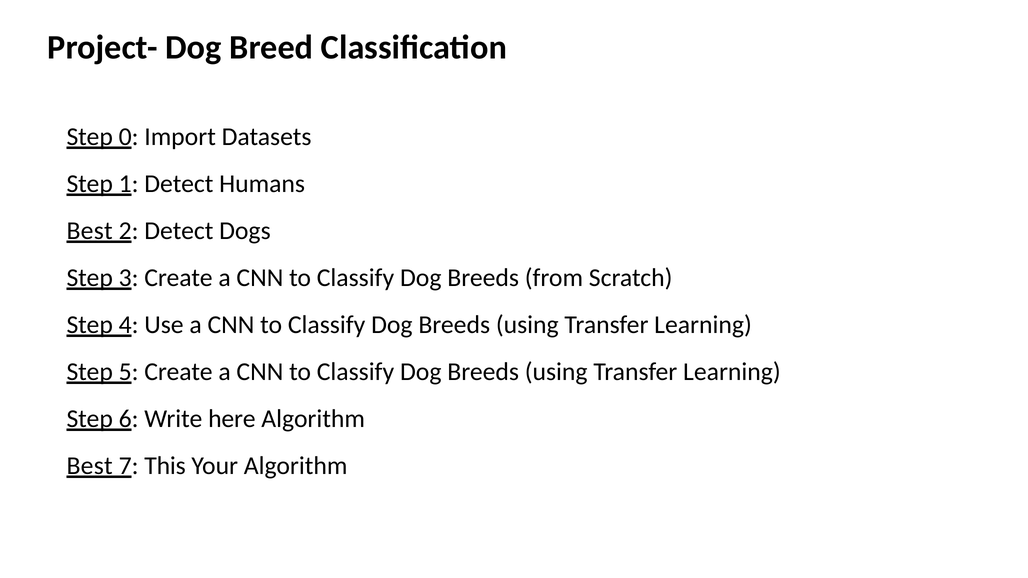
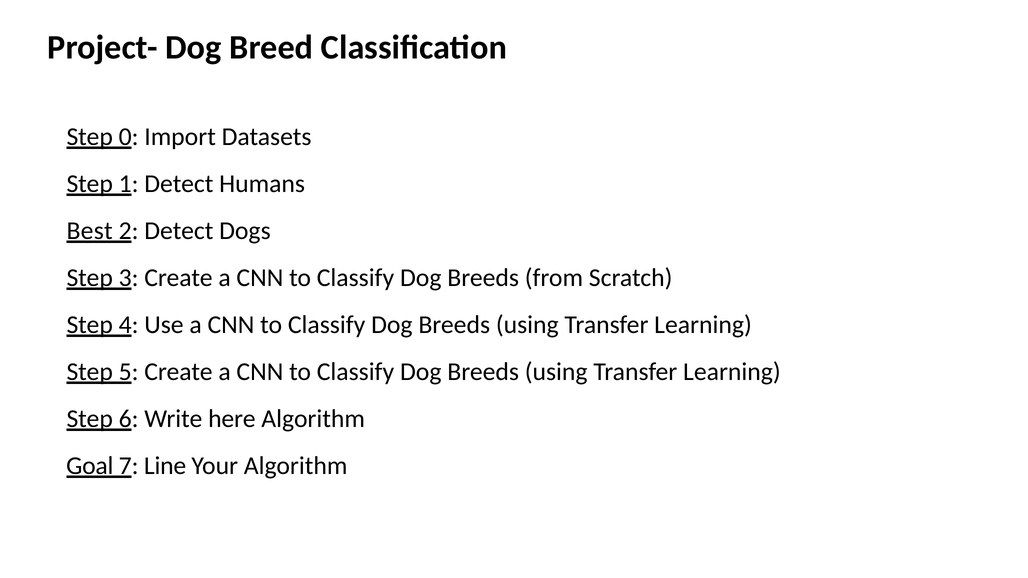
Best: Best -> Goal (90, 466)
This: This -> Line (165, 466)
